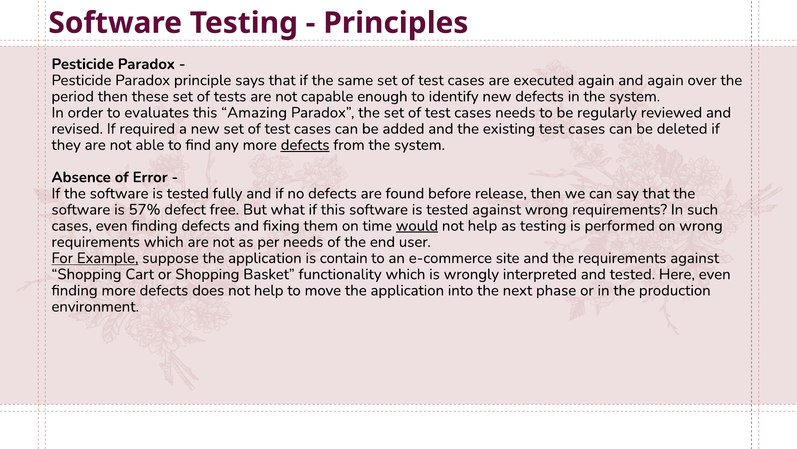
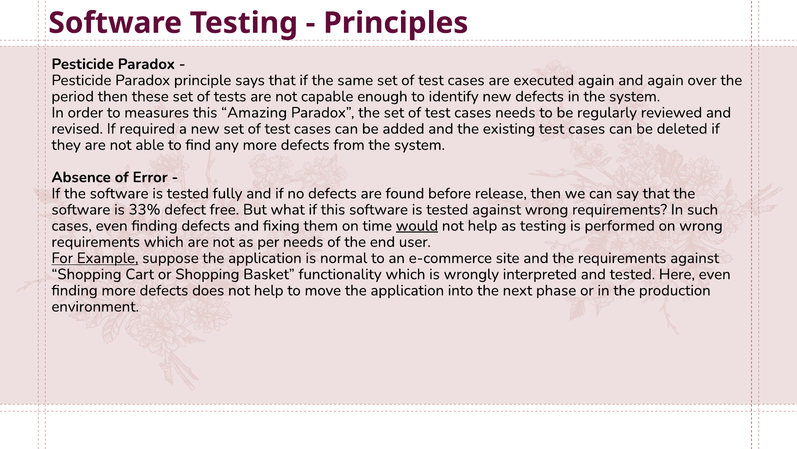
evaluates: evaluates -> measures (157, 112)
defects underline: present -> none (305, 145)
57%: 57% -> 33% (145, 209)
contain: contain -> normal (344, 258)
